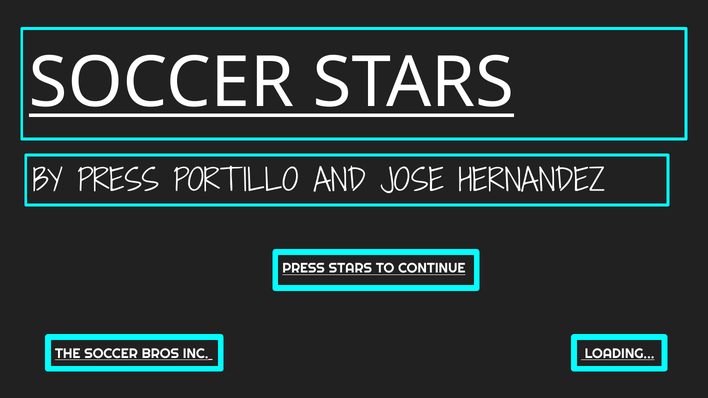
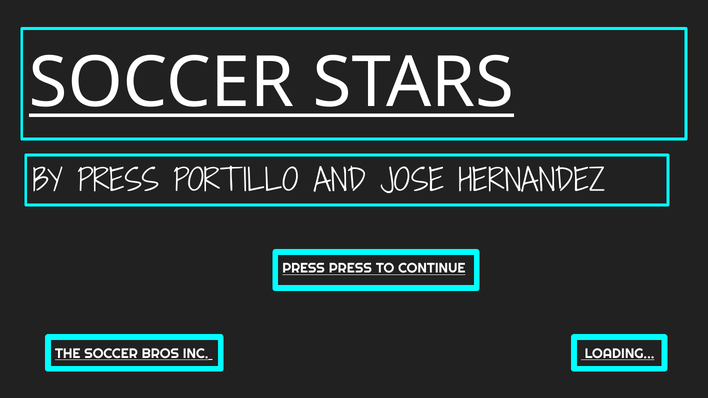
PRESS STARS: STARS -> PRESS (350, 269)
